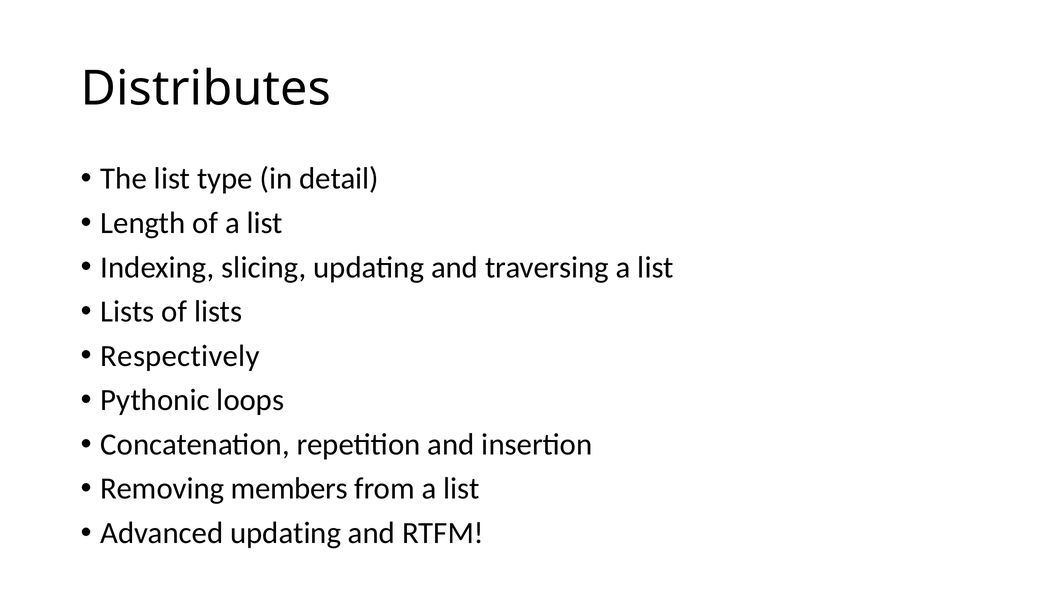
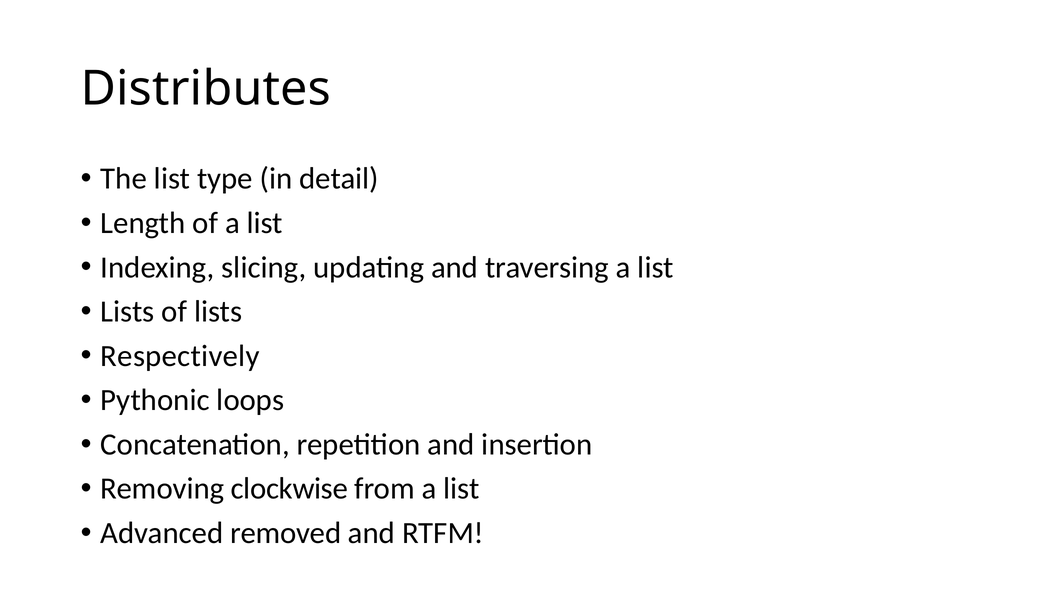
members: members -> clockwise (289, 489)
Advanced updating: updating -> removed (286, 533)
